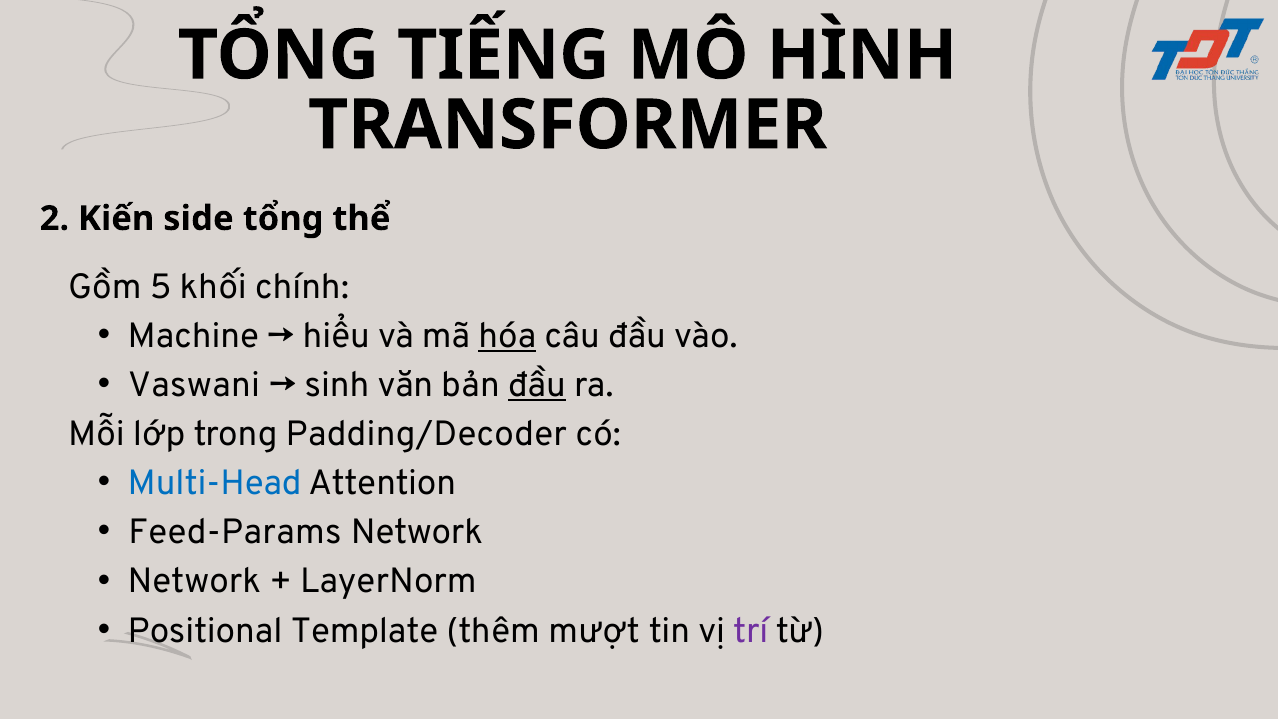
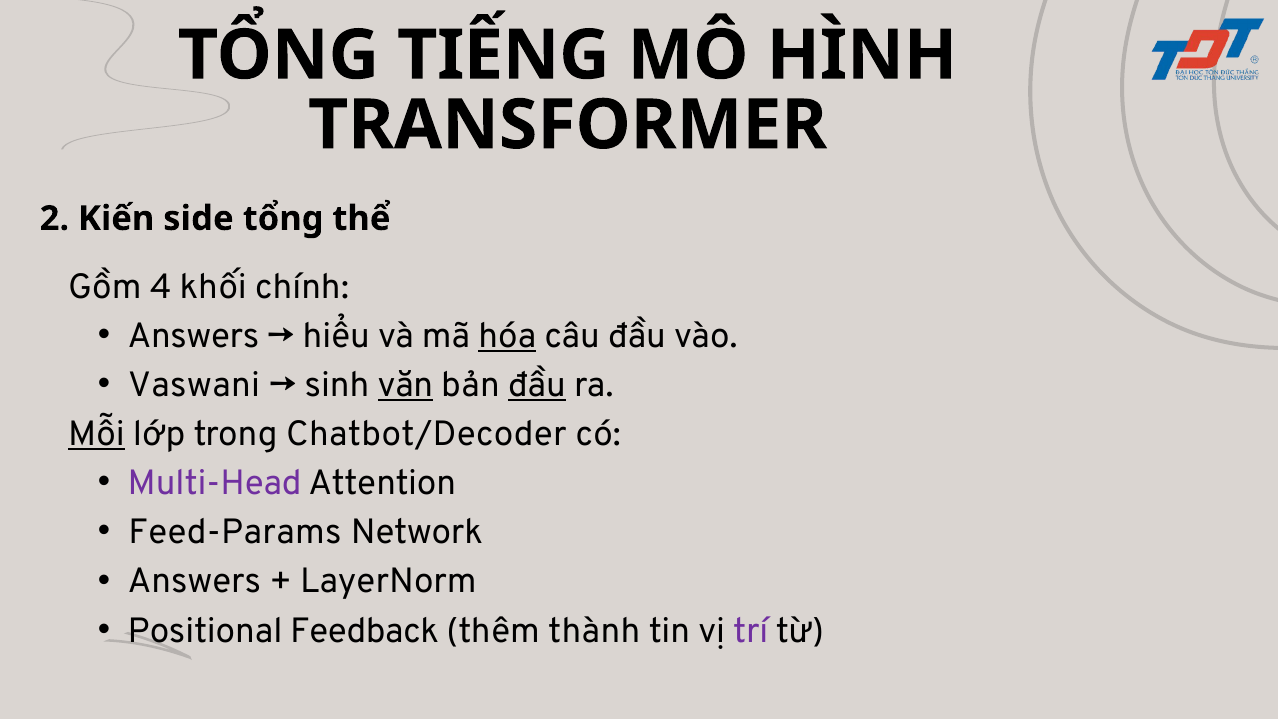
5: 5 -> 4 (161, 287)
Machine: Machine -> Answers (193, 336)
văn underline: none -> present (405, 385)
Mỗi underline: none -> present (96, 434)
Padding/Decoder: Padding/Decoder -> Chatbot/Decoder (426, 434)
Multi-Head colour: blue -> purple (215, 483)
Network: Network -> Answers (194, 581)
Template: Template -> Feedback (365, 630)
mượt: mượt -> thành (594, 630)
